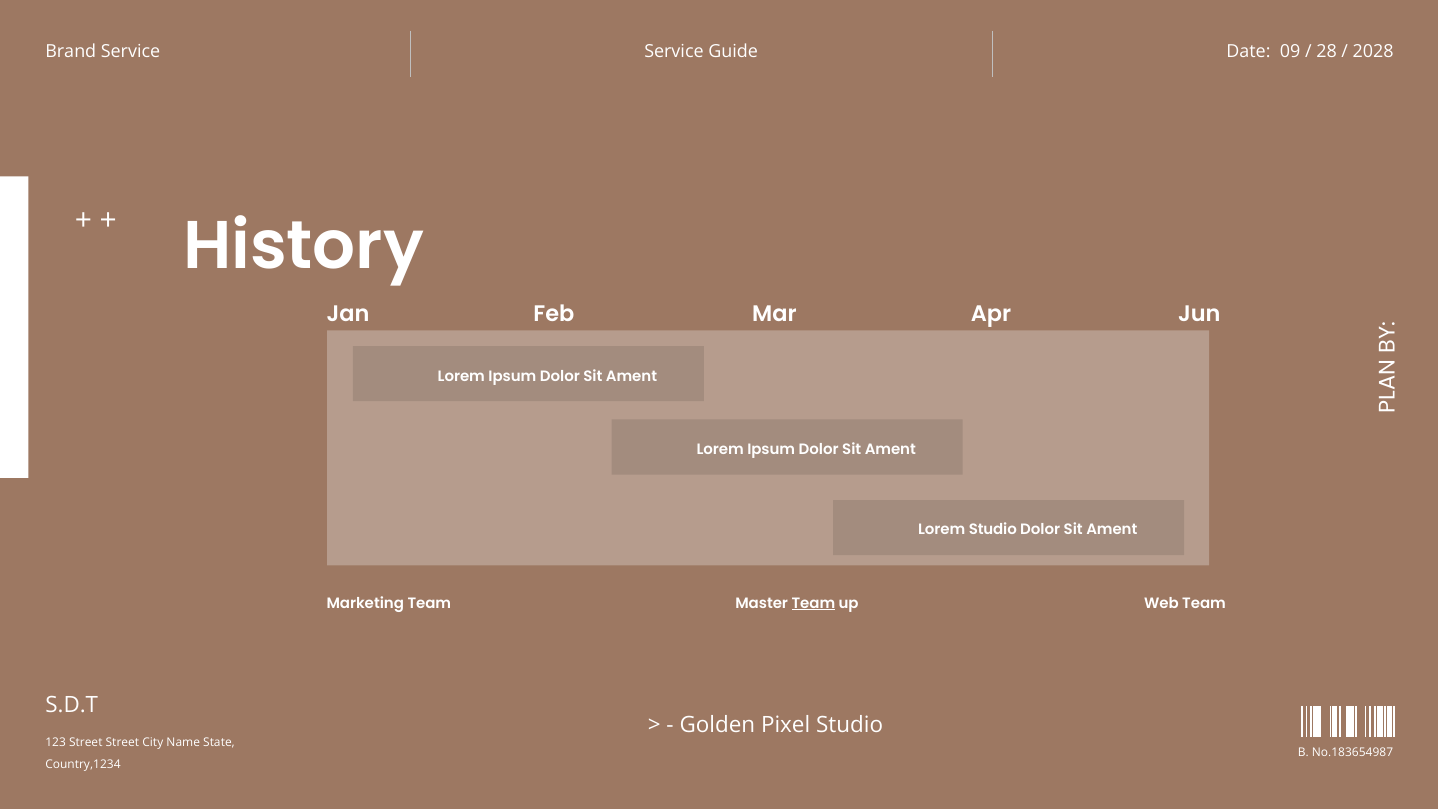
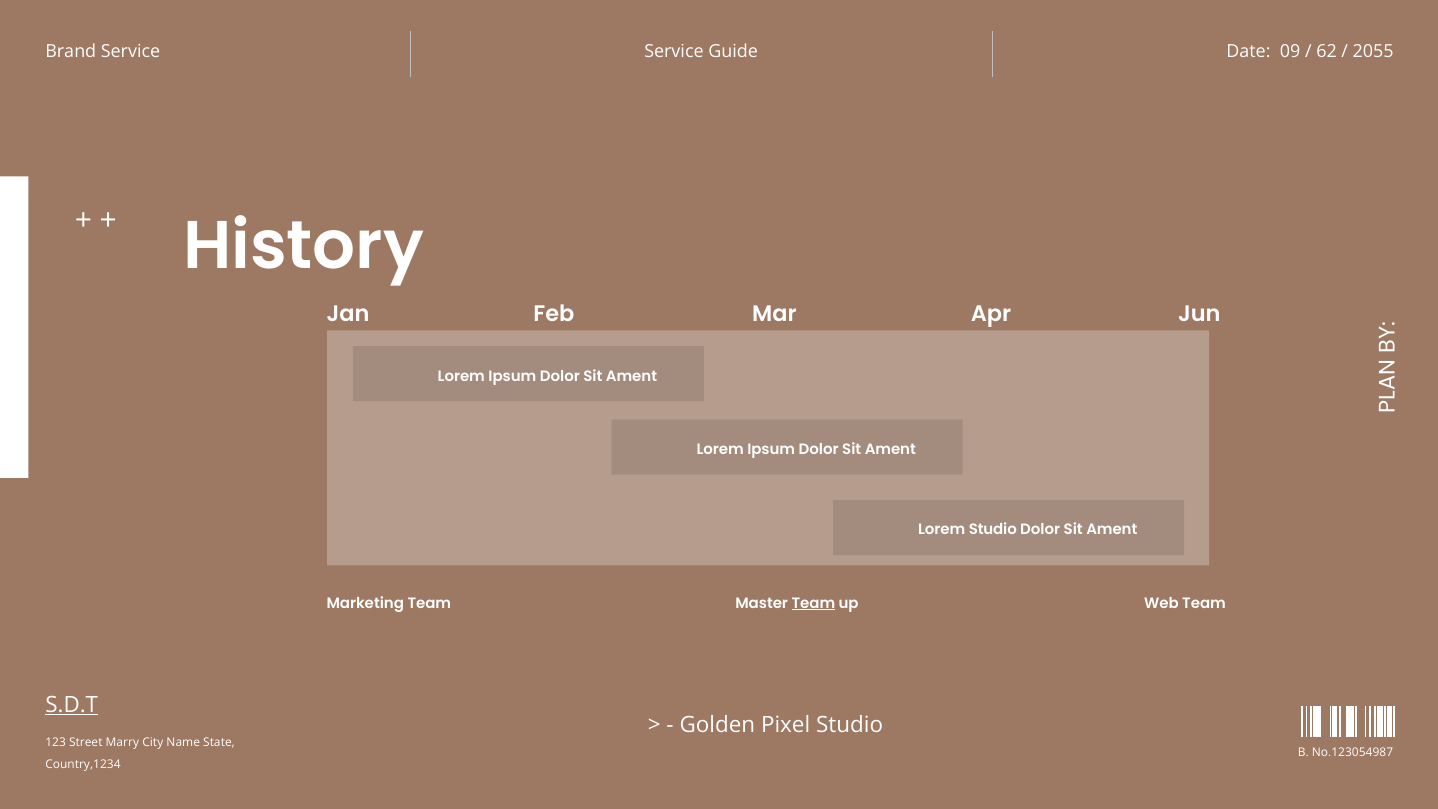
28: 28 -> 62 (1327, 51)
2028: 2028 -> 2055 (1373, 51)
S.D.T underline: none -> present (72, 705)
Street Street: Street -> Marry (122, 742)
No.183654987: No.183654987 -> No.123054987 (1353, 752)
